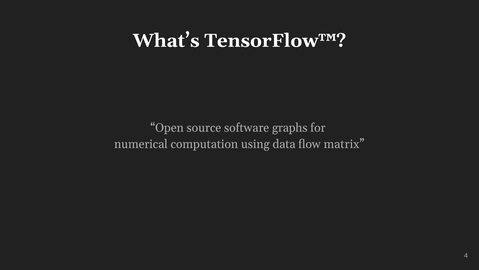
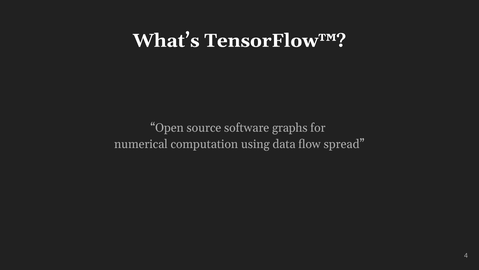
matrix: matrix -> spread (344, 144)
